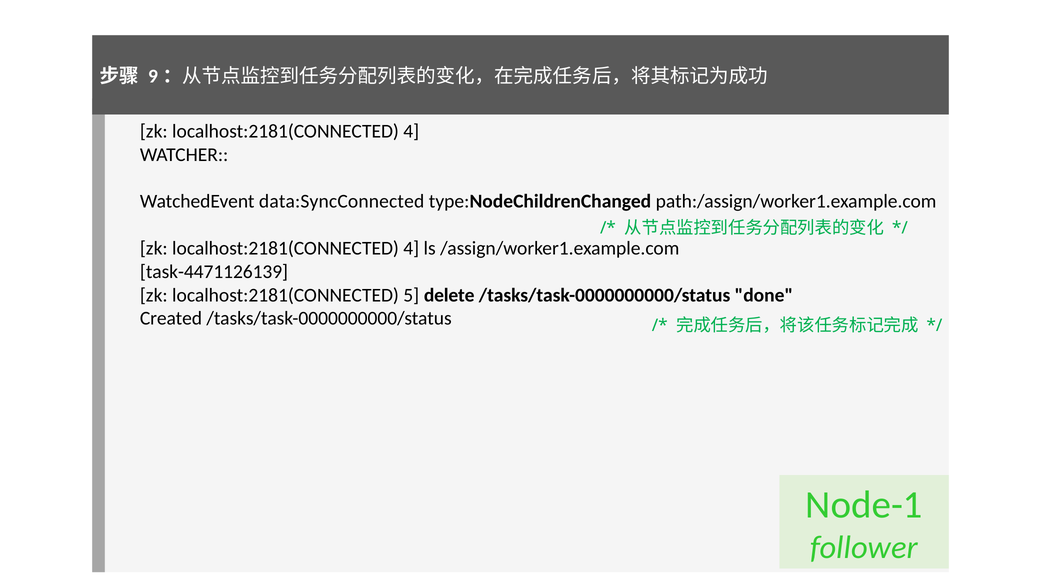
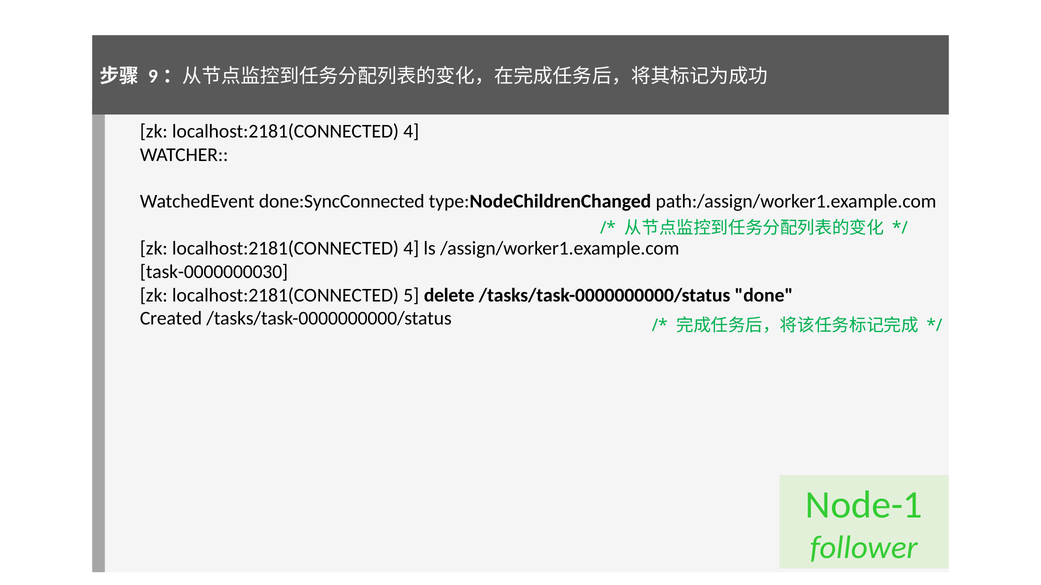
data:SyncConnected: data:SyncConnected -> done:SyncConnected (342, 202)
task-4471126139: task-4471126139 -> task-0000000030 (214, 272)
